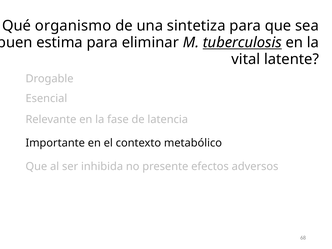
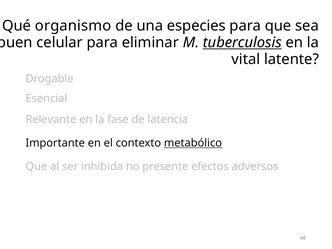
sintetiza: sintetiza -> especies (196, 26)
estima: estima -> celular (60, 43)
metabólico underline: none -> present (193, 143)
